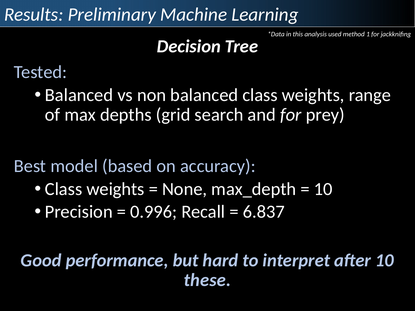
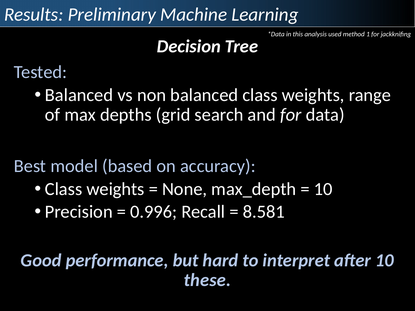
prey: prey -> data (325, 115)
6.837: 6.837 -> 8.581 (264, 212)
